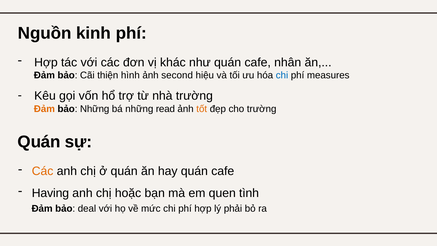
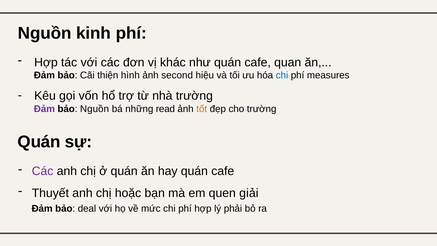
nhân: nhân -> quan (288, 62)
Đảm colour: orange -> purple (44, 109)
bảo Những: Những -> Nguồn (95, 109)
Các colour: orange -> purple (43, 171)
Having: Having -> Thuyết (50, 193)
tình: tình -> giải (249, 193)
